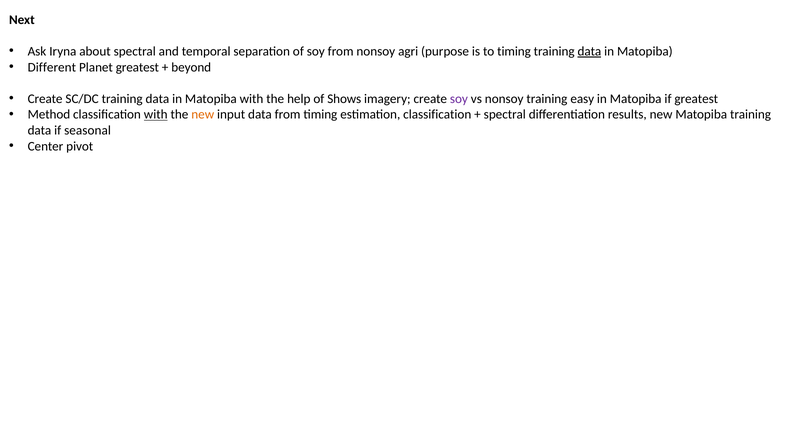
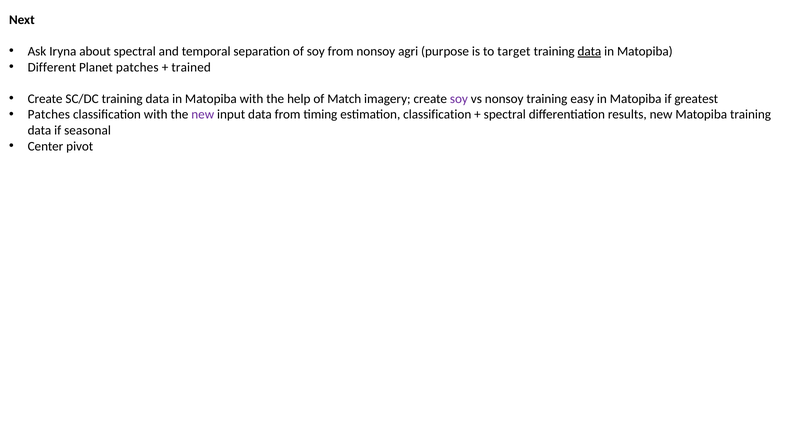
to timing: timing -> target (514, 51)
Planet greatest: greatest -> patches (137, 67)
beyond: beyond -> trained (191, 67)
Shows: Shows -> Match (344, 99)
Method: Method -> Patches (49, 115)
with underline: present -> none (156, 115)
new colour: orange -> purple (203, 115)
